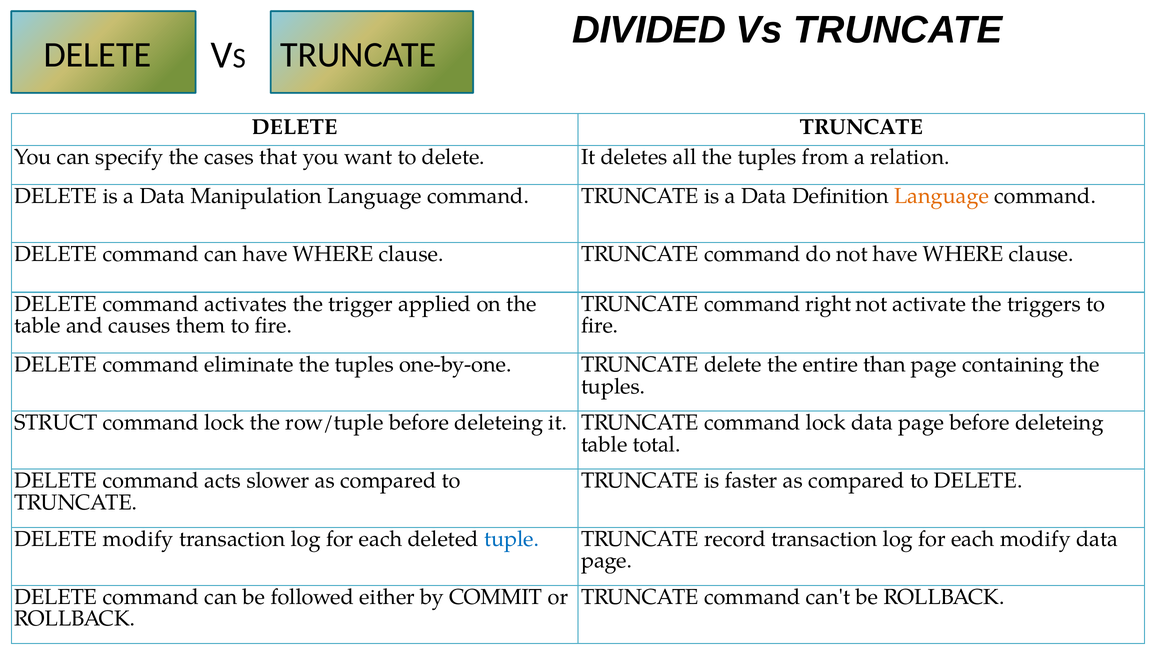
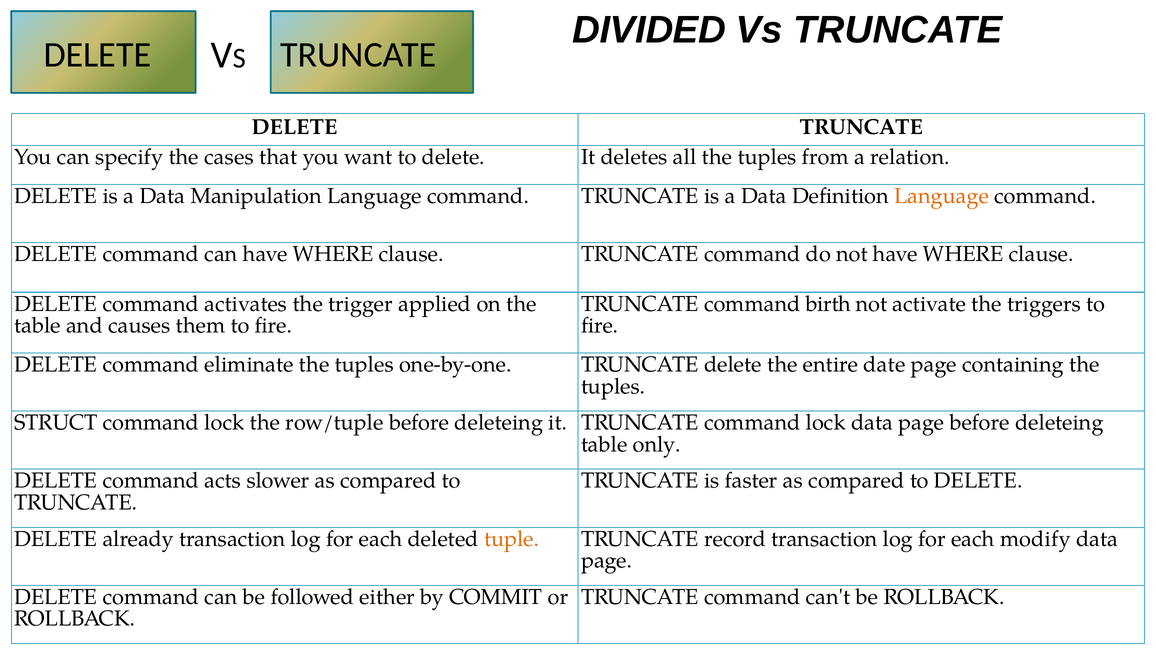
right: right -> birth (828, 304)
than: than -> date (884, 365)
total: total -> only (657, 445)
DELETE modify: modify -> already (138, 539)
tuple colour: blue -> orange (512, 539)
